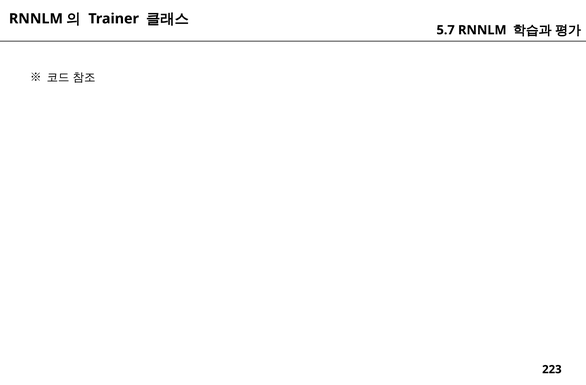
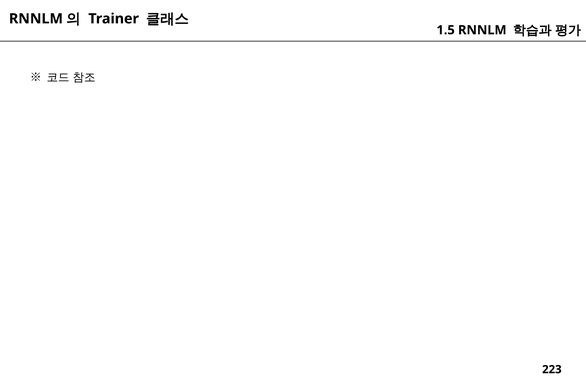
5.7: 5.7 -> 1.5 (446, 30)
